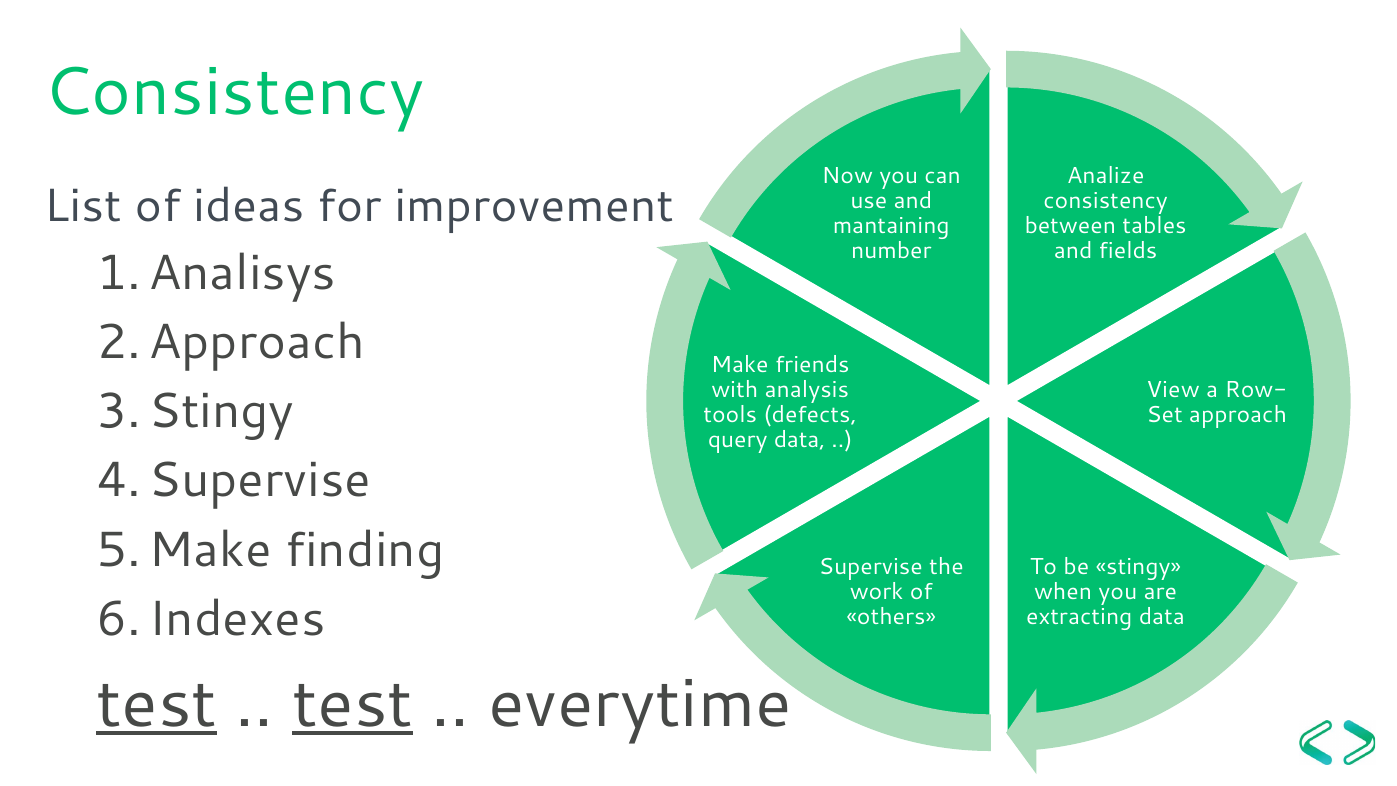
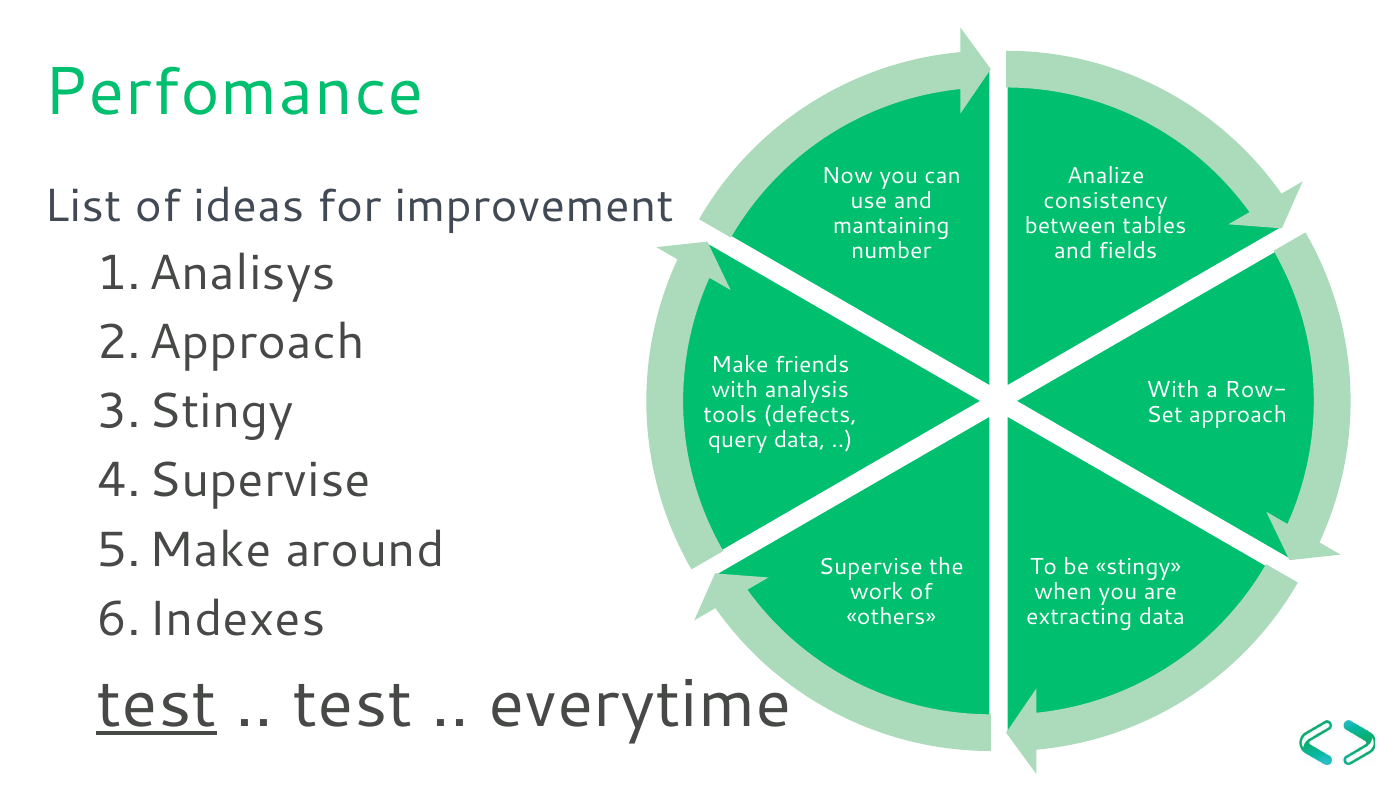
Consistency: Consistency -> Perfomance (234, 92)
View: View -> With (1173, 390)
finding: finding -> around (365, 550)
test underline: present -> none (353, 704)
